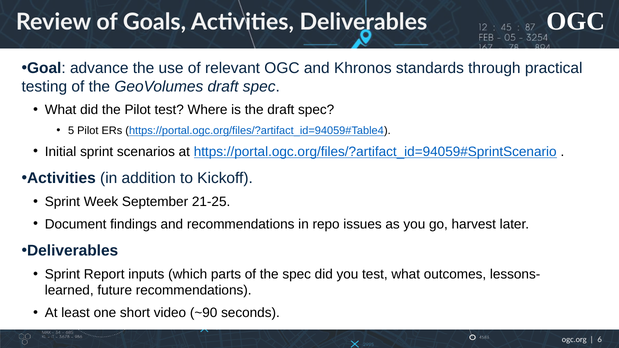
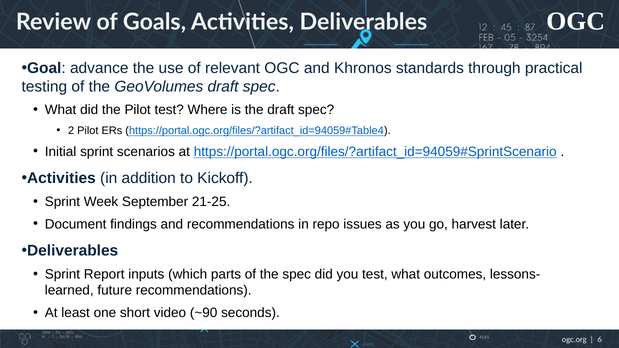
5: 5 -> 2 (71, 131)
